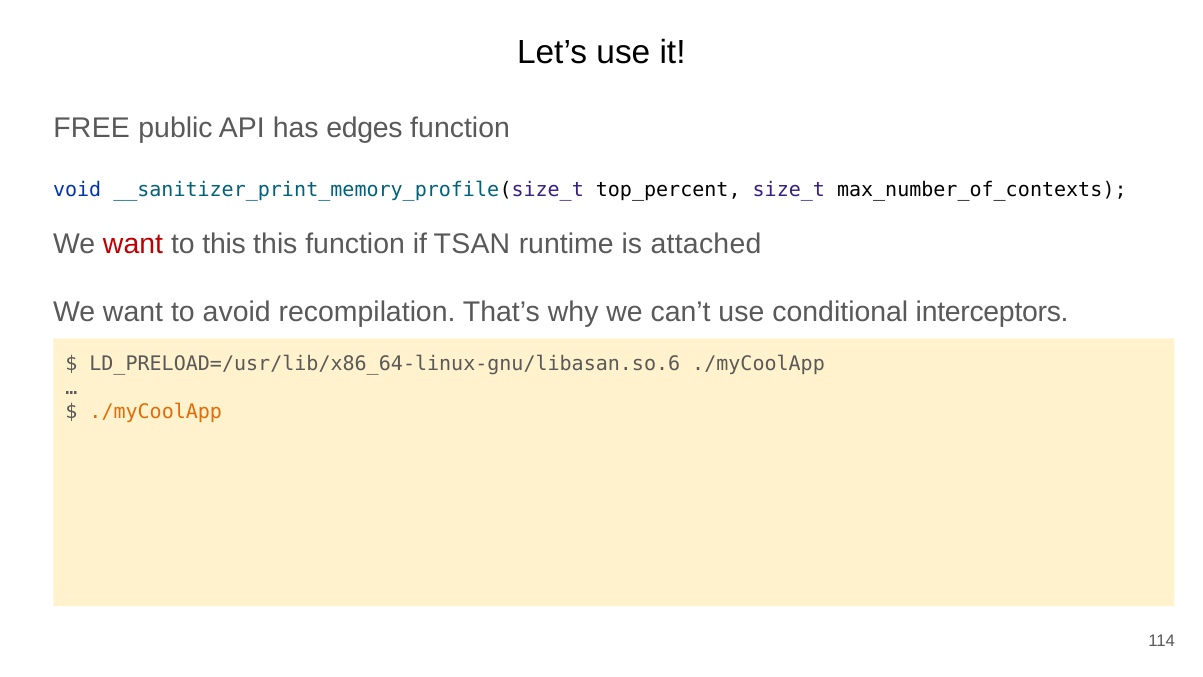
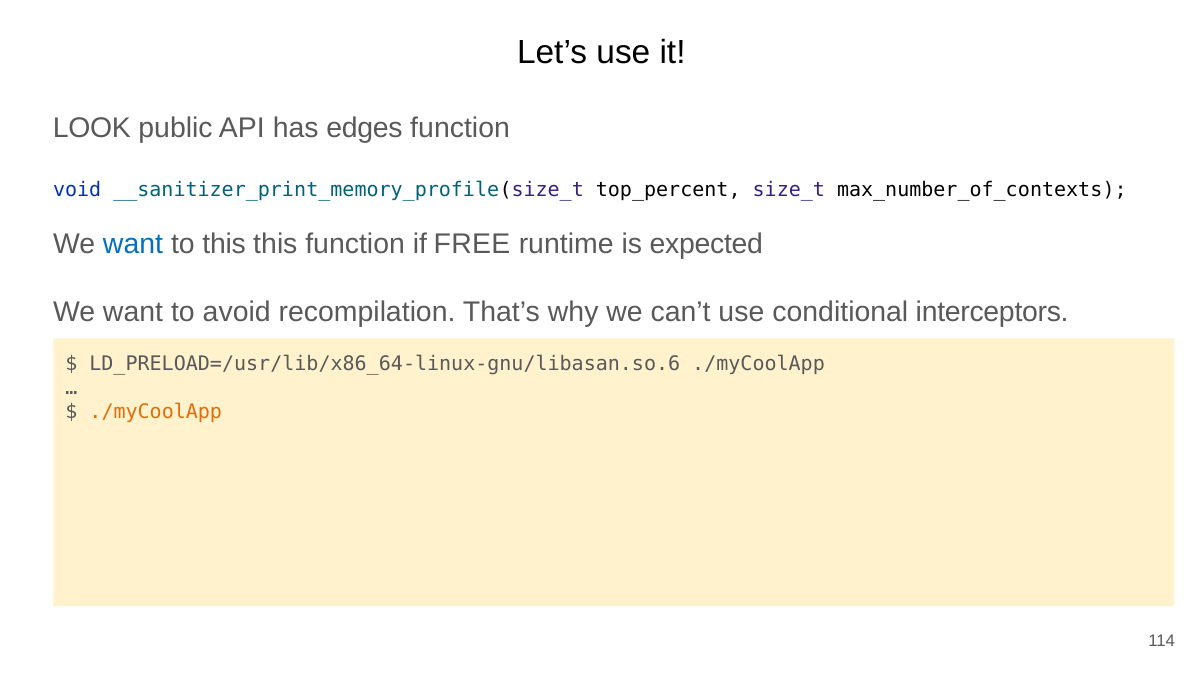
FREE: FREE -> LOOK (92, 128)
want colour: red -> blue (133, 244)
TSAN: TSAN -> FREE (472, 244)
attached: attached -> expected (706, 244)
